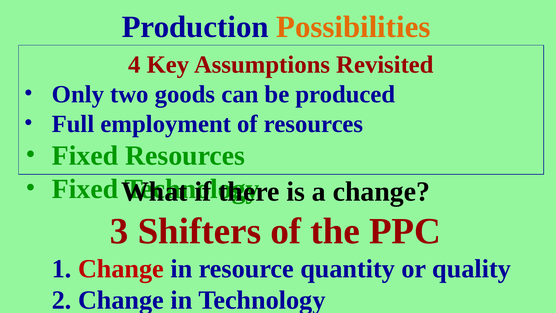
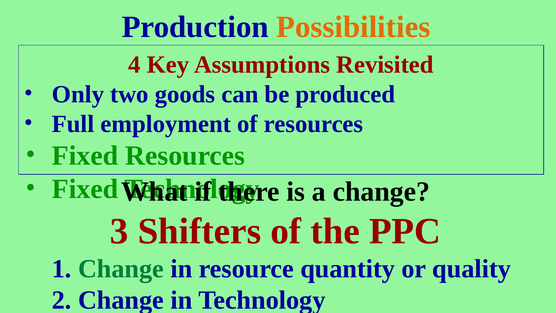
Change colour: red -> green (121, 268)
